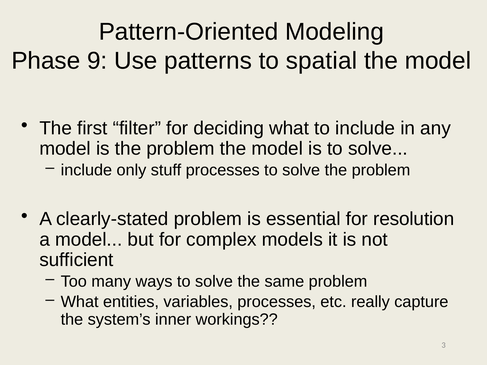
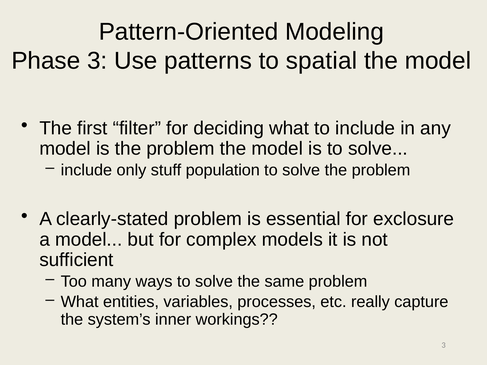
Phase 9: 9 -> 3 (97, 61)
stuff processes: processes -> population (223, 170)
resolution: resolution -> exclosure (414, 219)
